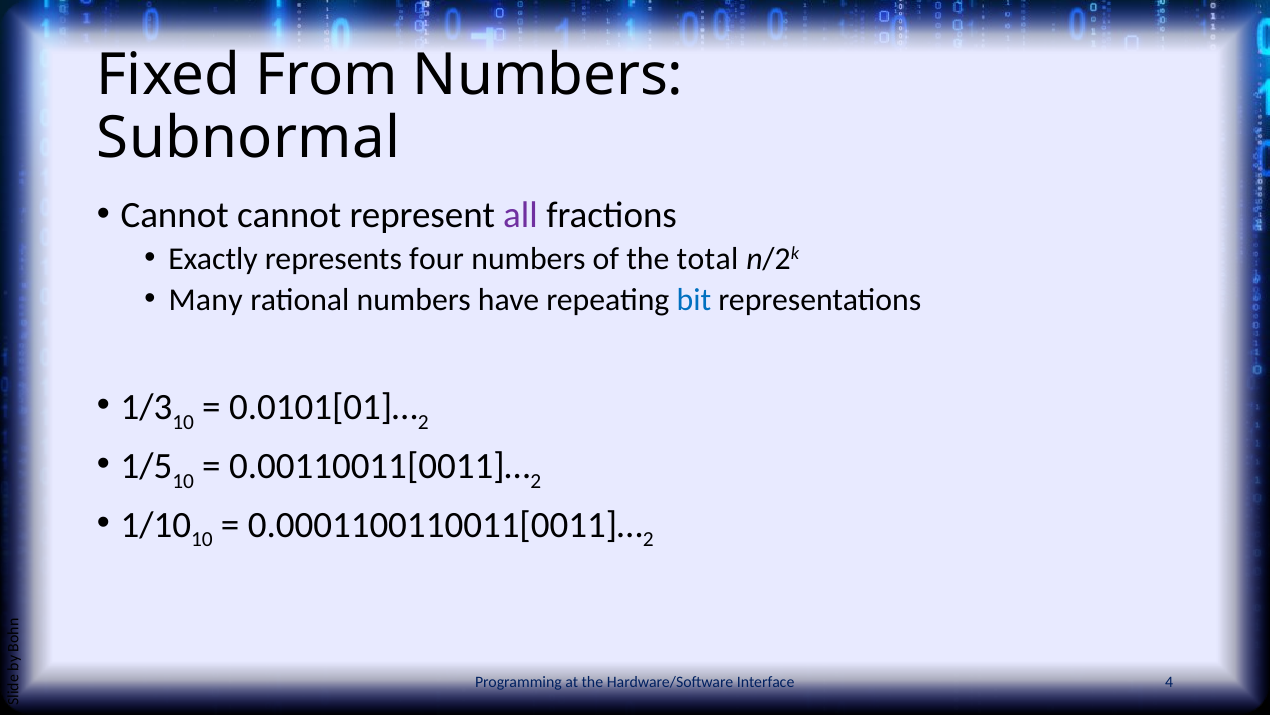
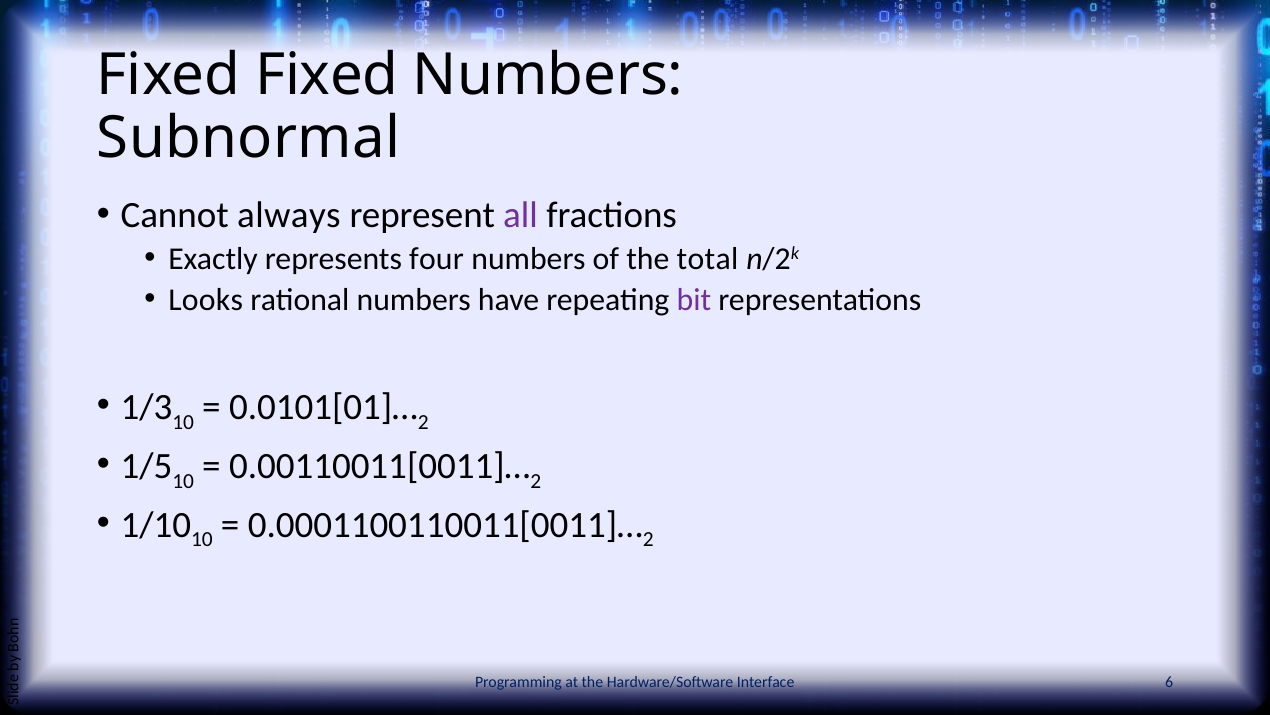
Fixed From: From -> Fixed (327, 75)
Cannot cannot: cannot -> always (289, 215)
Many: Many -> Looks (206, 299)
bit colour: blue -> purple (694, 299)
4: 4 -> 6 (1169, 682)
